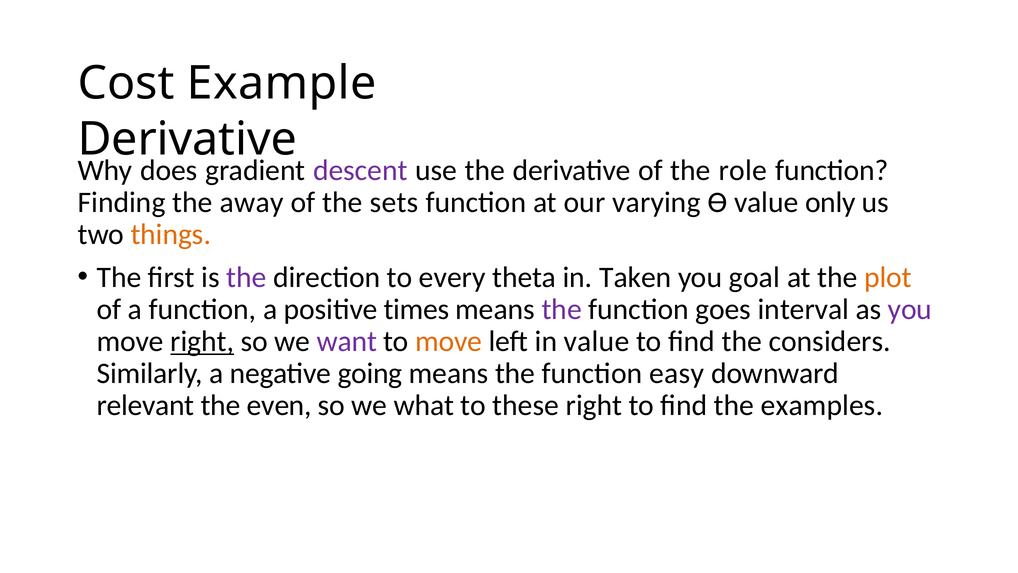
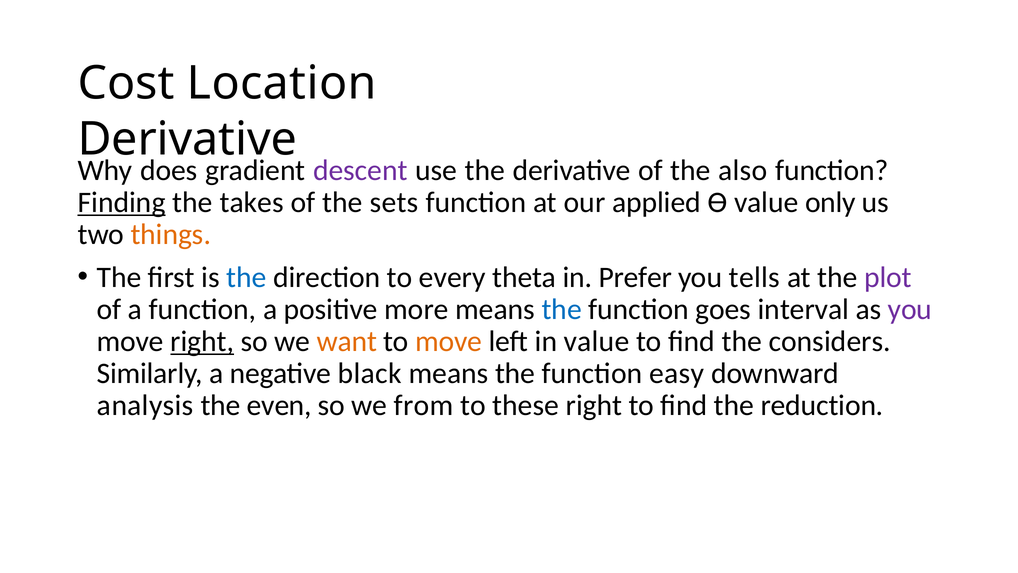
Example: Example -> Location (282, 83)
role: role -> also (743, 170)
Finding underline: none -> present (122, 202)
away: away -> takes (252, 202)
varying: varying -> applied (657, 202)
the colour: purple -> blue (246, 277)
Taken: Taken -> Prefer (635, 277)
goal: goal -> tells (755, 277)
plot colour: orange -> purple (888, 277)
times: times -> more (416, 309)
the colour: purple -> blue (562, 309)
want colour: purple -> orange (347, 341)
going: going -> black (370, 373)
relevant: relevant -> analysis (145, 405)
what: what -> from (424, 405)
examples: examples -> reduction (822, 405)
